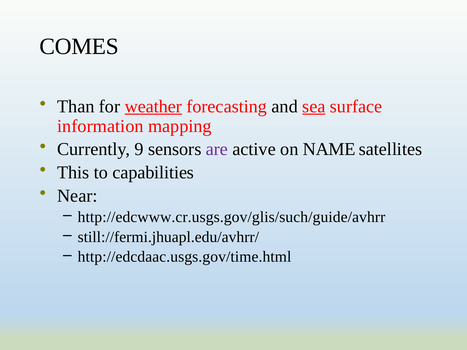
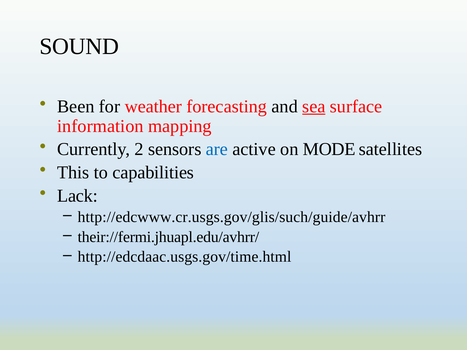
COMES: COMES -> SOUND (79, 46)
Than: Than -> Been (76, 106)
weather underline: present -> none (153, 106)
9: 9 -> 2 (139, 149)
are colour: purple -> blue (217, 149)
NAME: NAME -> MODE (329, 149)
Near: Near -> Lack (77, 196)
still://fermi.jhuapl.edu/avhrr/: still://fermi.jhuapl.edu/avhrr/ -> their://fermi.jhuapl.edu/avhrr/ (168, 237)
